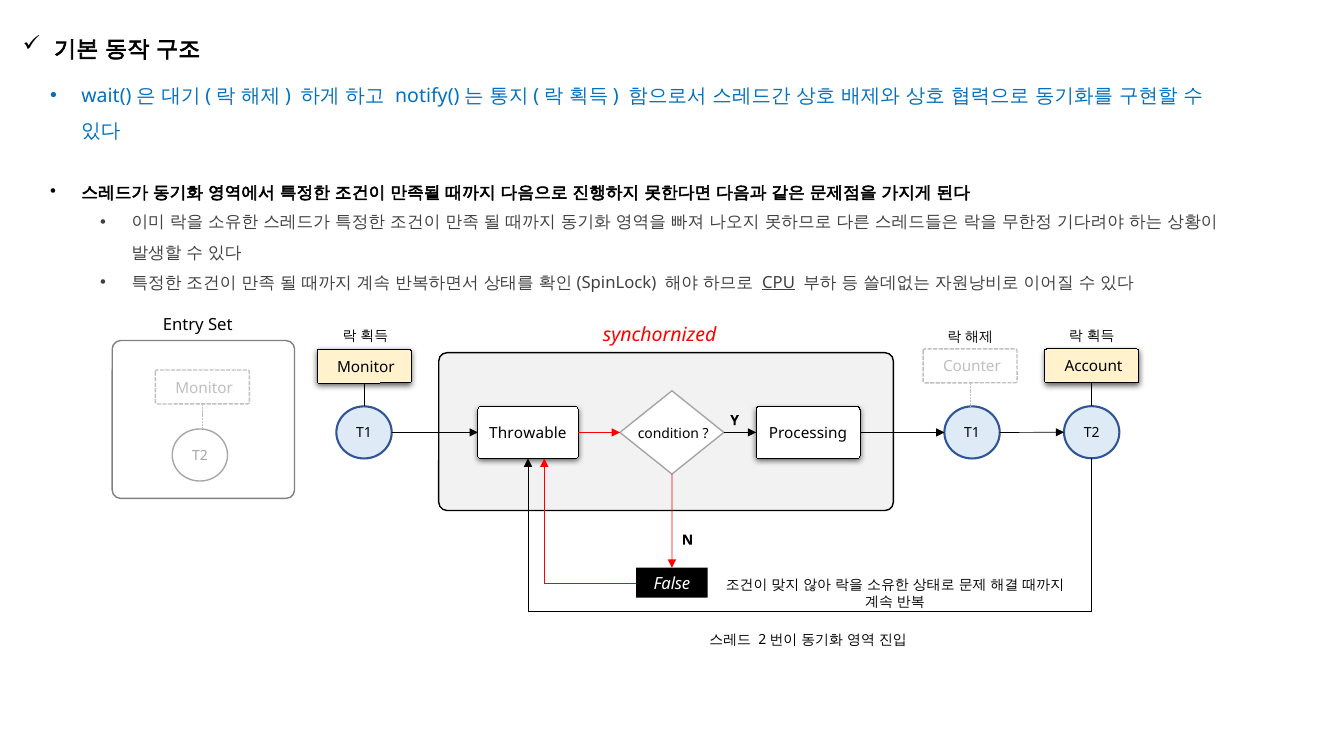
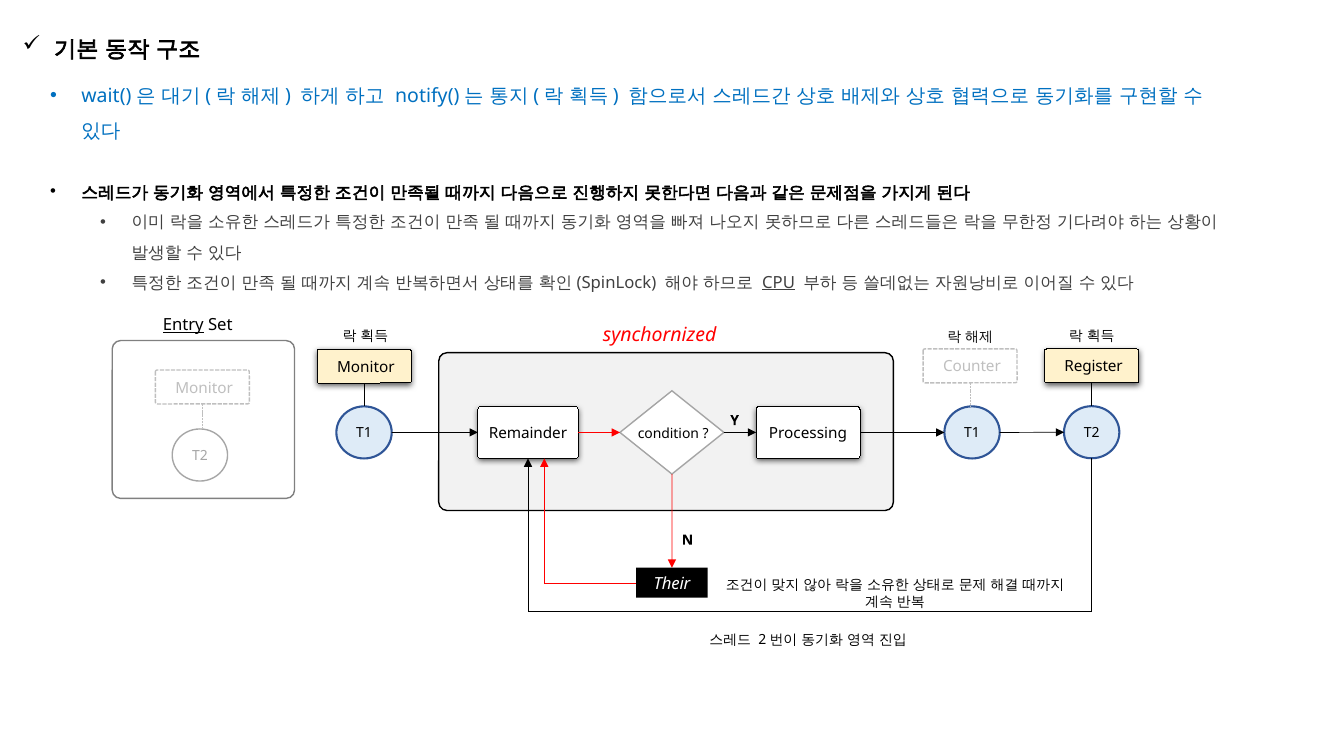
Entry underline: none -> present (183, 325)
Account: Account -> Register (1094, 367)
Throwable: Throwable -> Remainder (528, 433)
False: False -> Their (672, 584)
